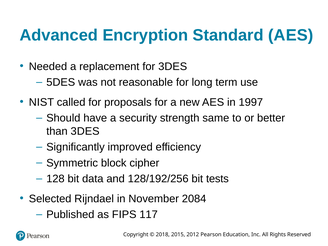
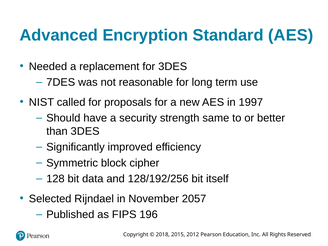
5: 5 -> 7 (49, 82)
tests: tests -> itself (217, 179)
2084: 2084 -> 2057 (194, 199)
117: 117 -> 196 (149, 215)
